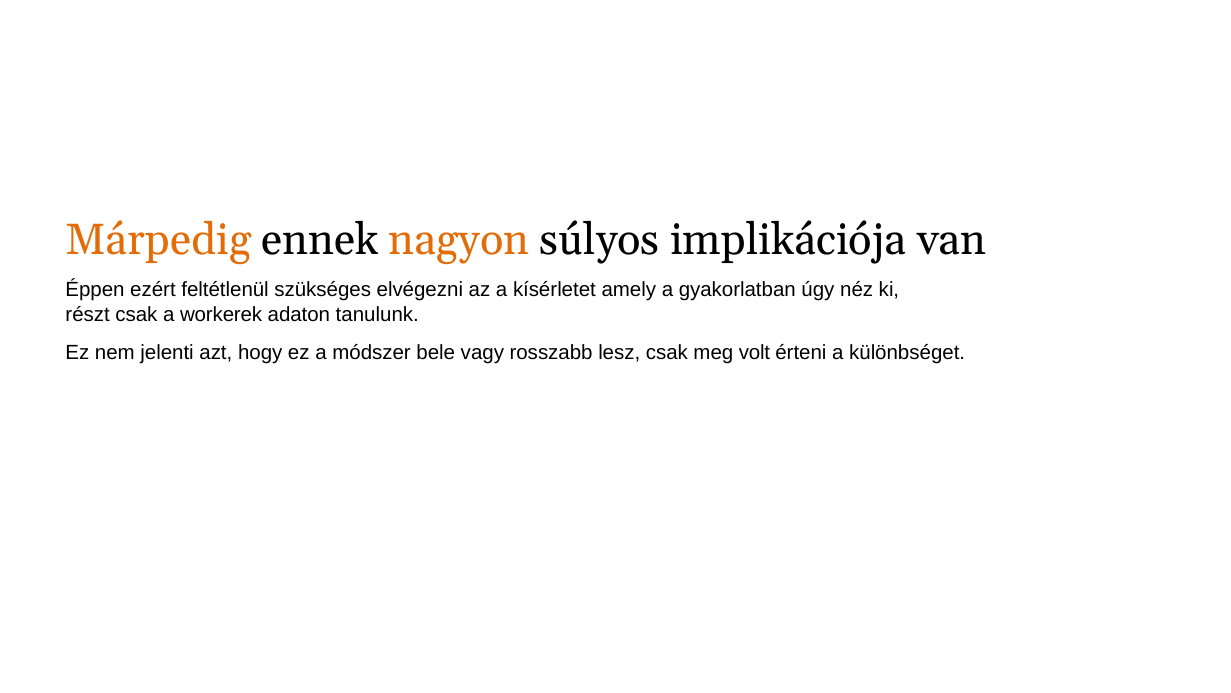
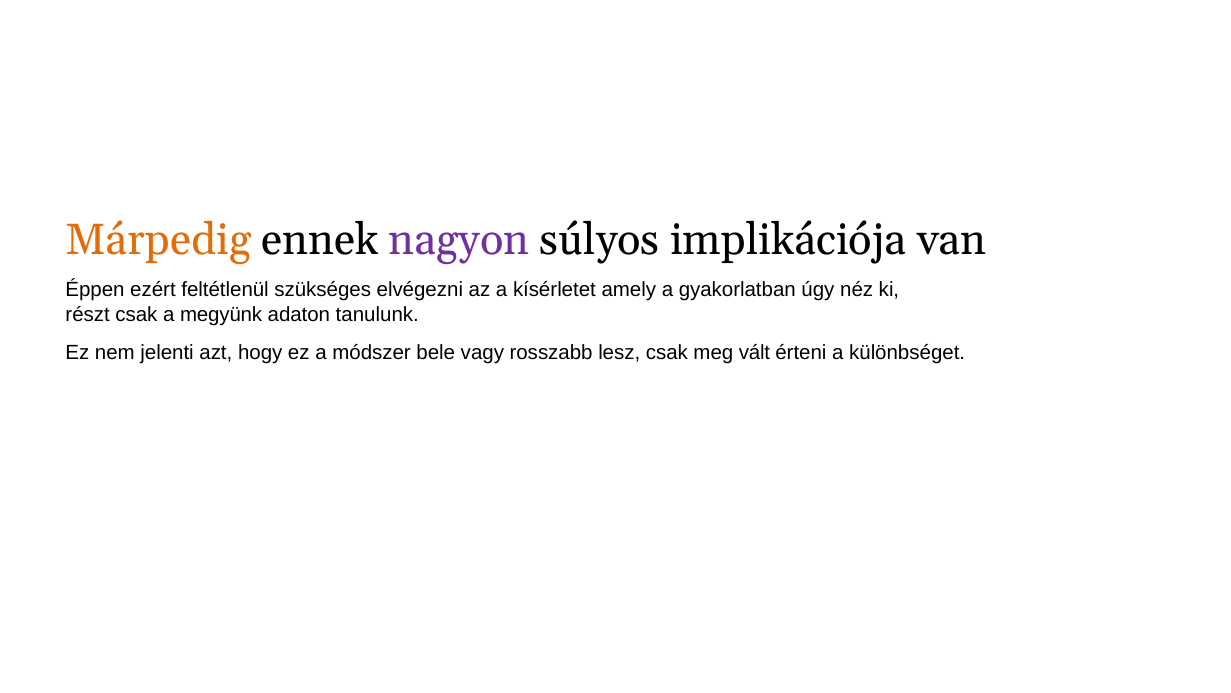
nagyon colour: orange -> purple (459, 240)
workerek: workerek -> megyünk (221, 315)
volt: volt -> vált (754, 352)
